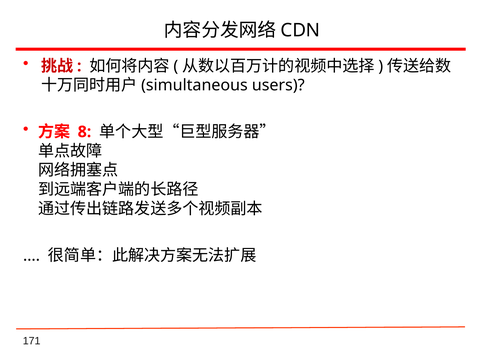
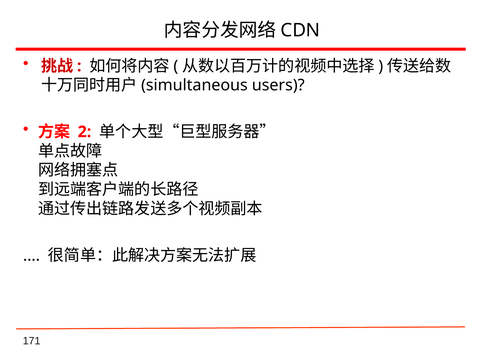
8: 8 -> 2 (84, 132)
